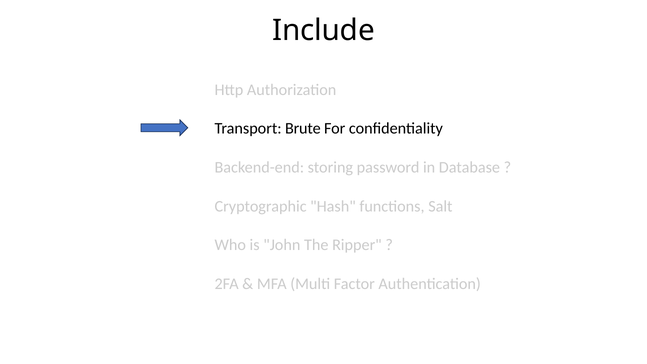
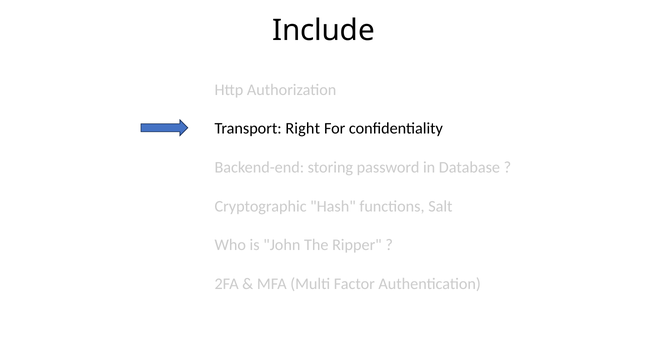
Brute: Brute -> Right (303, 129)
